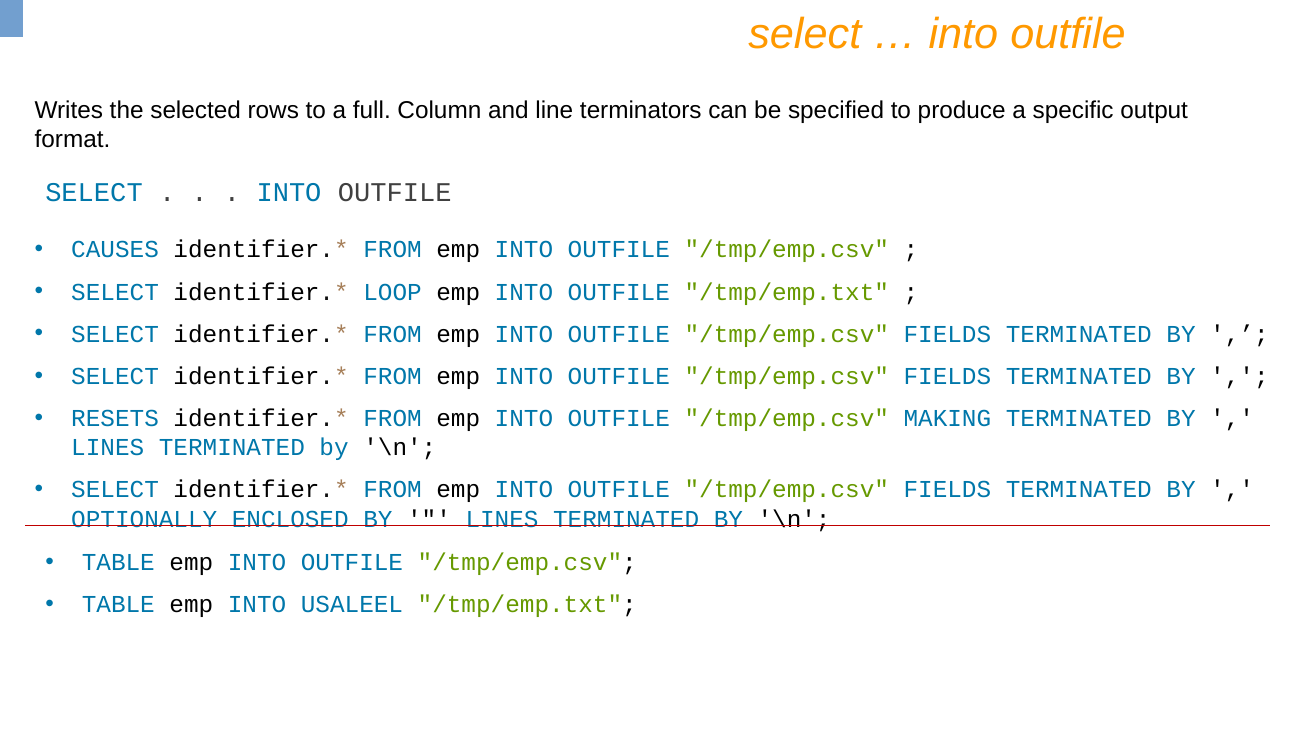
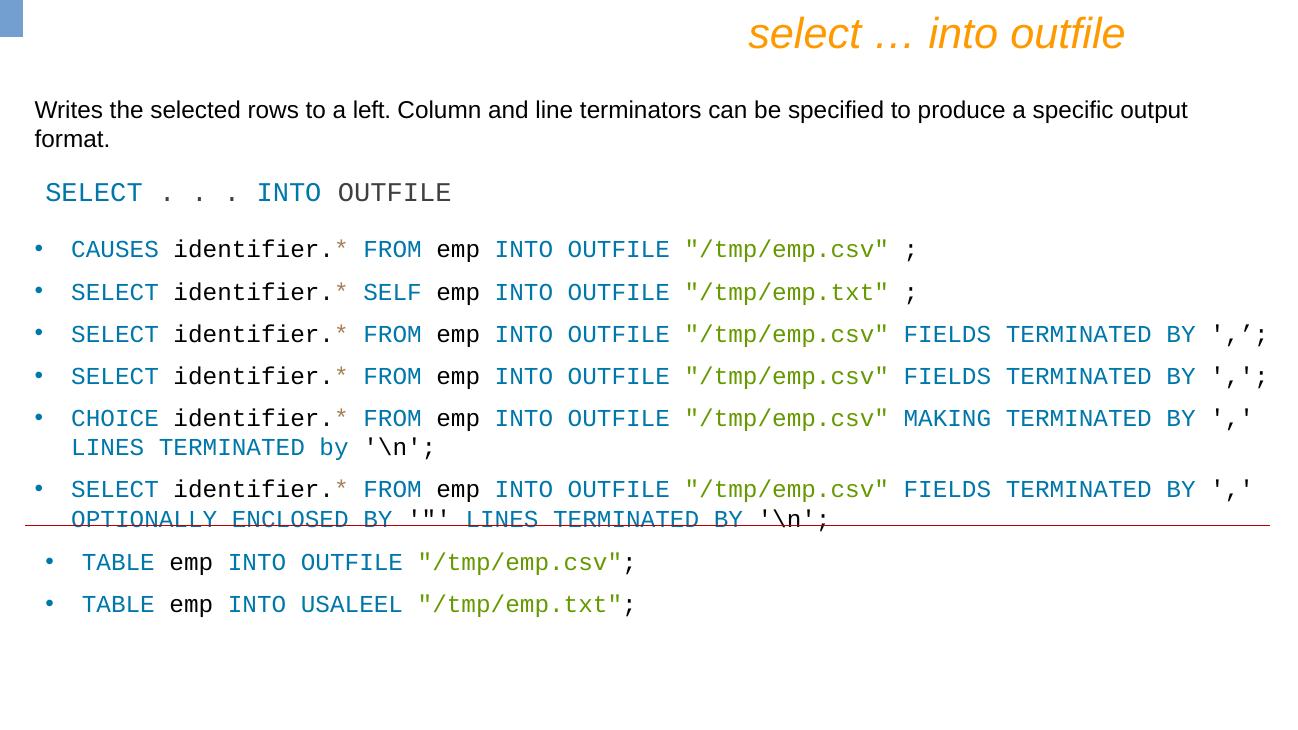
full: full -> left (372, 110)
LOOP: LOOP -> SELF (393, 292)
RESETS: RESETS -> CHOICE (115, 419)
